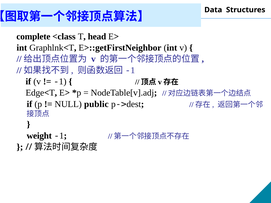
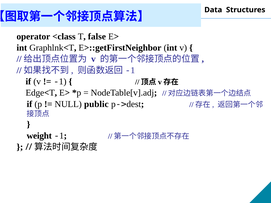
complete: complete -> operator (33, 36)
head: head -> false (97, 36)
